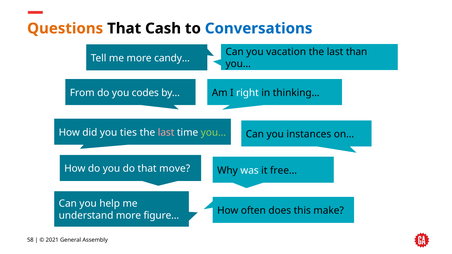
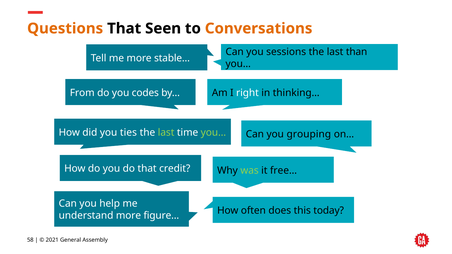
Cash: Cash -> Seen (163, 28)
Conversations colour: blue -> orange (259, 28)
vacation: vacation -> sessions (286, 52)
candy…: candy… -> stable… (172, 58)
last colour: pink -> light green (166, 133)
instances: instances -> grouping (309, 134)
move: move -> credit (175, 169)
was colour: white -> light green (250, 171)
make: make -> today (329, 211)
